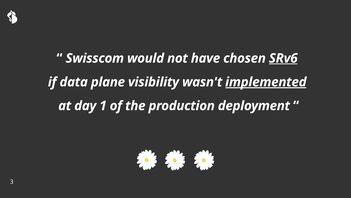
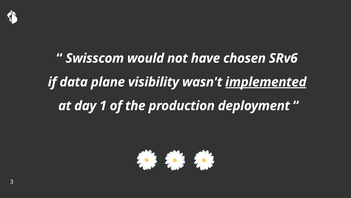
SRv6 underline: present -> none (283, 58)
